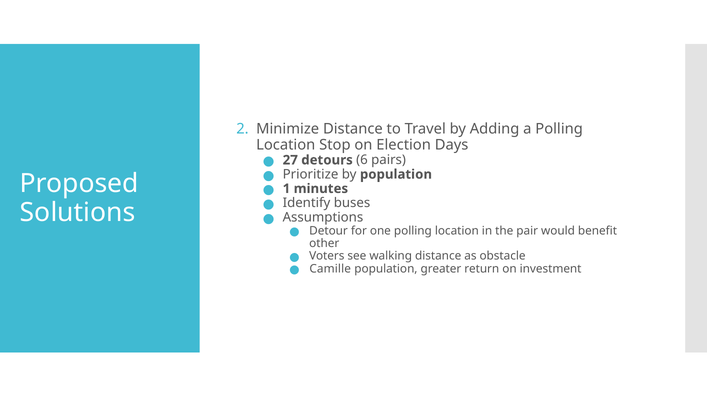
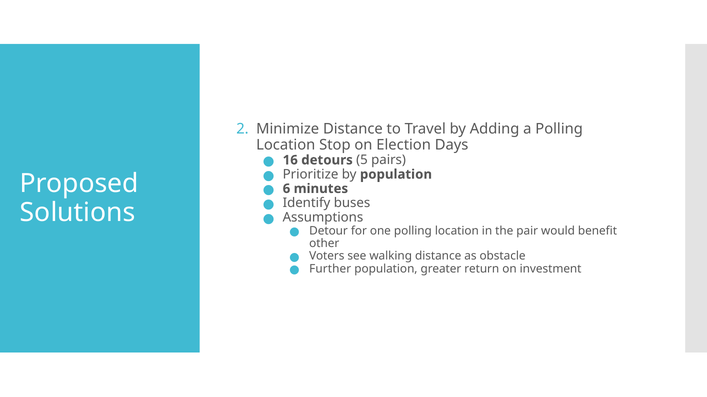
27: 27 -> 16 (290, 160)
6: 6 -> 5 (362, 160)
1: 1 -> 6 (286, 189)
Camille: Camille -> Further (330, 269)
